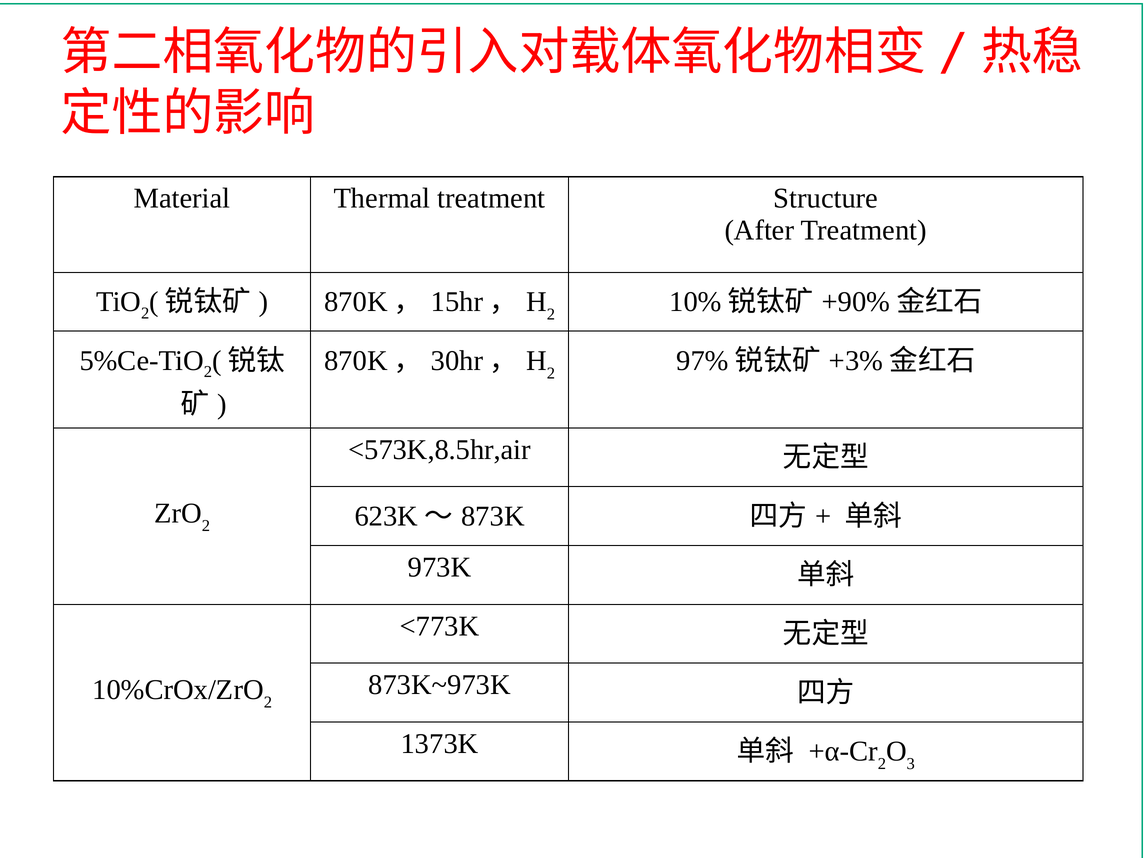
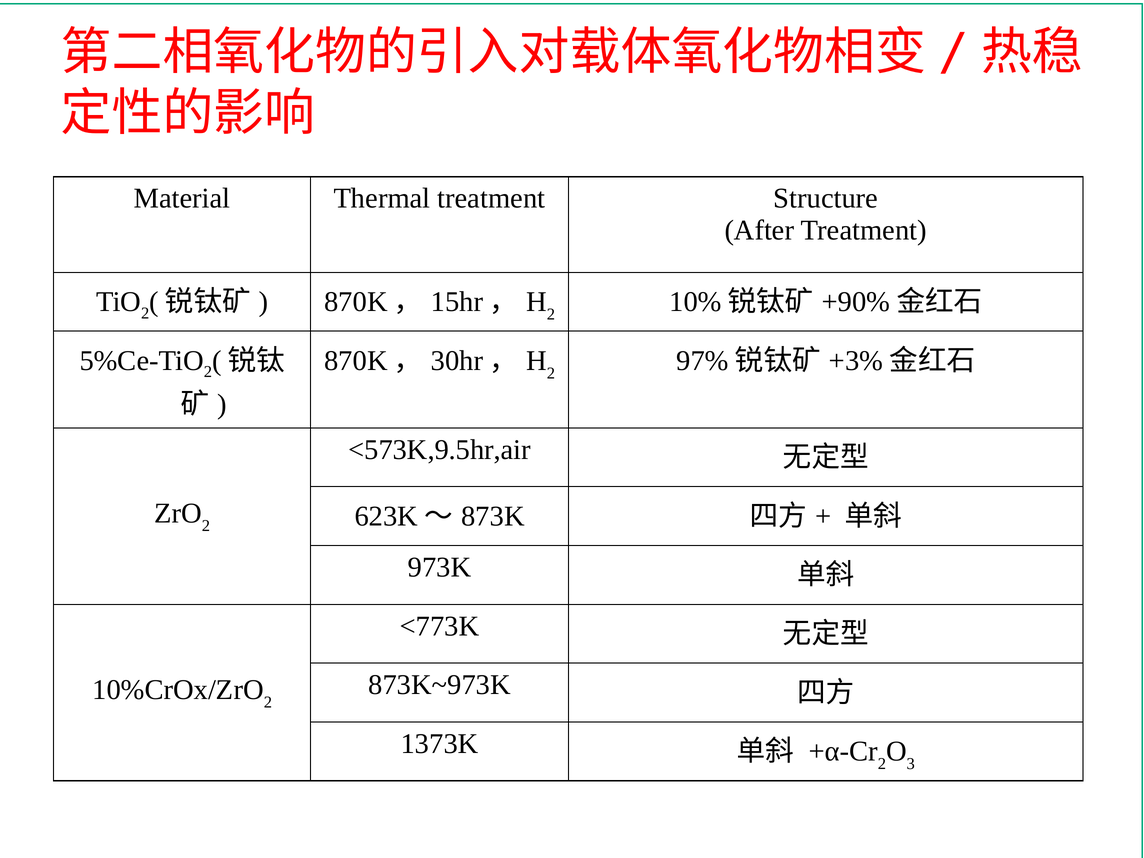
<573K,8.5hr,air: <573K,8.5hr,air -> <573K,9.5hr,air (440, 450)
